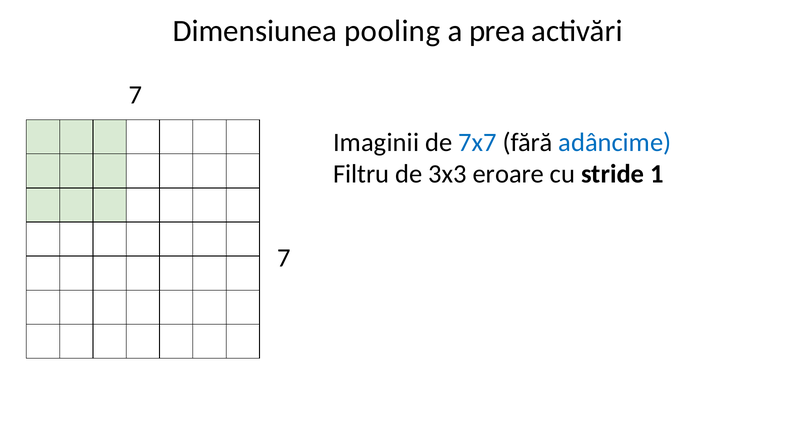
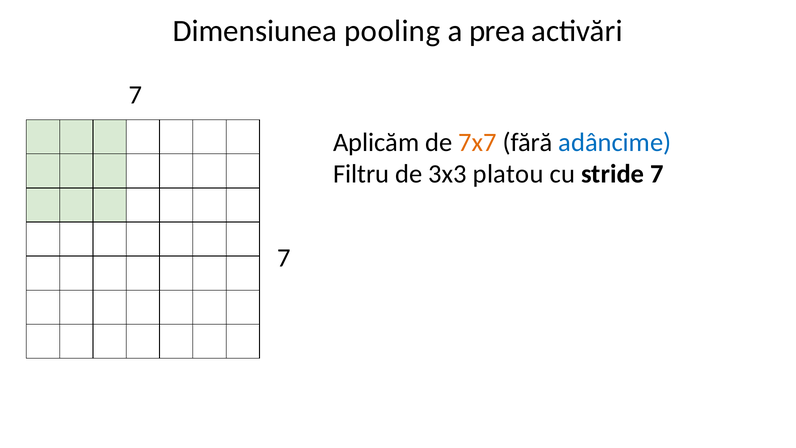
Imaginii: Imaginii -> Aplicăm (376, 142)
7x7 colour: blue -> orange (478, 142)
eroare: eroare -> platou (508, 174)
stride 1: 1 -> 7 (657, 174)
